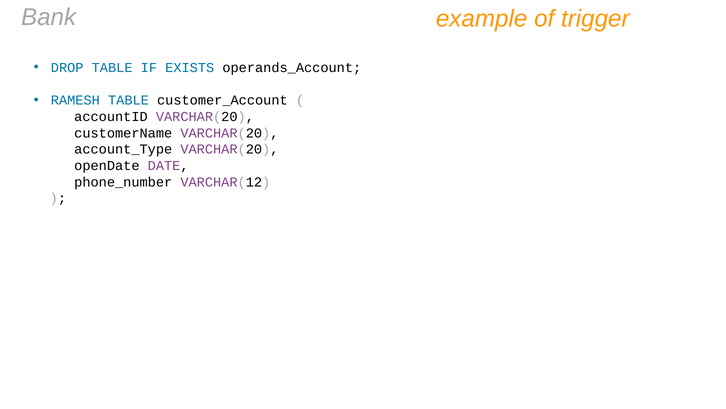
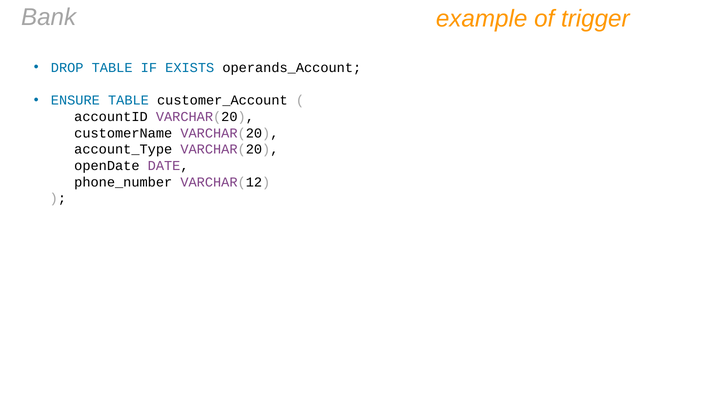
RAMESH: RAMESH -> ENSURE (75, 100)
